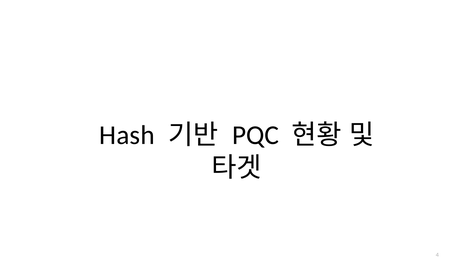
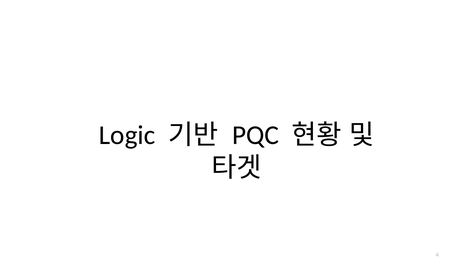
Hash: Hash -> Logic (127, 135)
